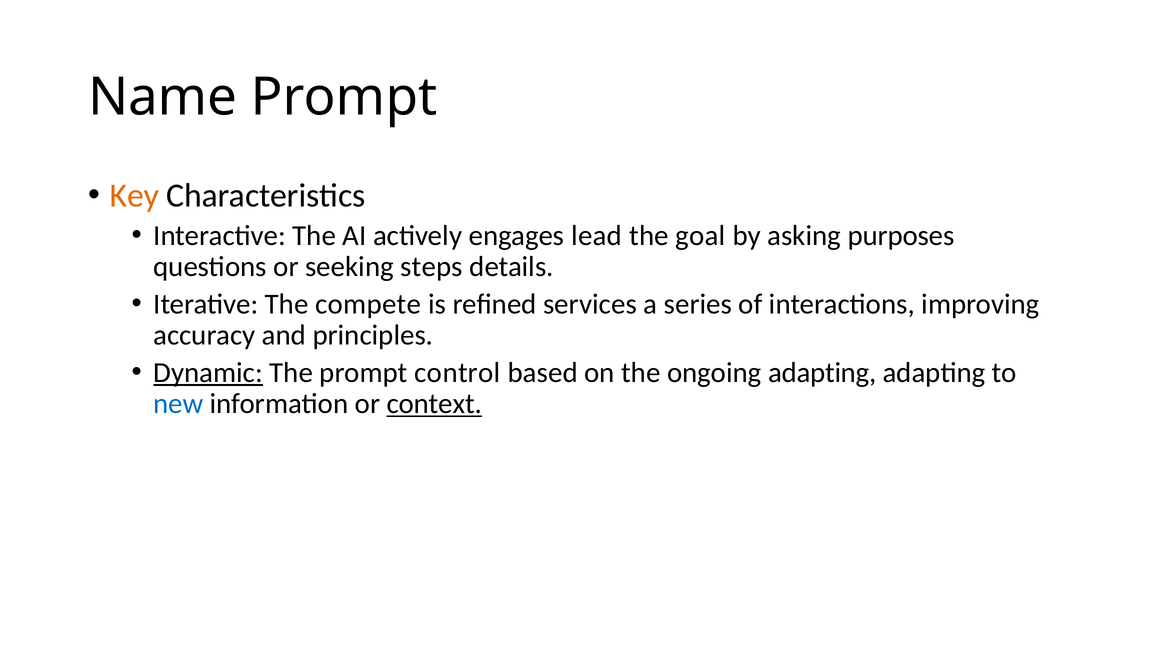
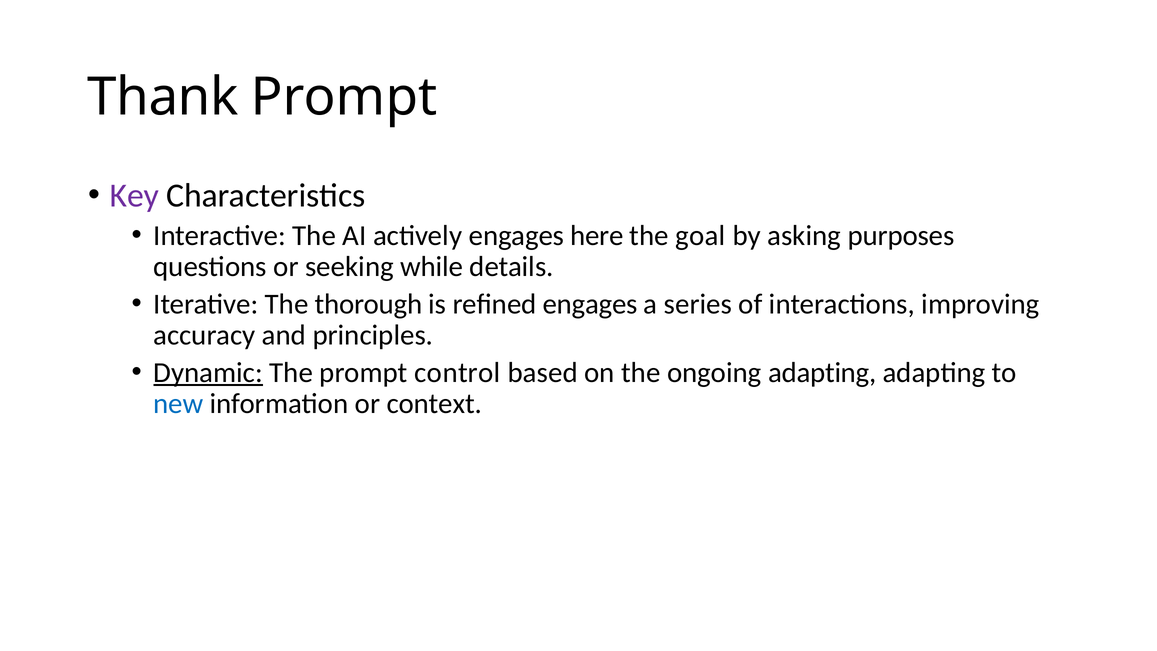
Name: Name -> Thank (163, 97)
Key colour: orange -> purple (134, 196)
lead: lead -> here (597, 236)
steps: steps -> while (432, 267)
compete: compete -> thorough (369, 304)
refined services: services -> engages (590, 304)
context underline: present -> none (434, 404)
